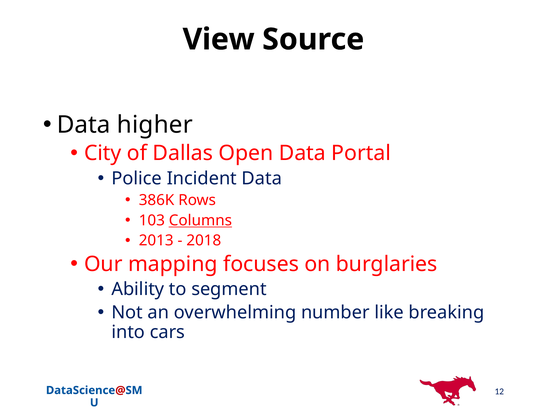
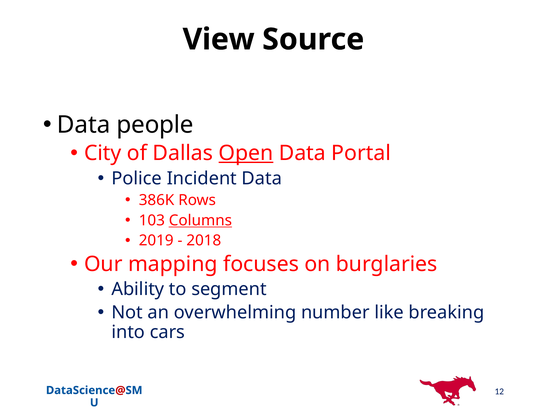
higher: higher -> people (155, 125)
Open underline: none -> present (246, 153)
2013: 2013 -> 2019 (156, 241)
